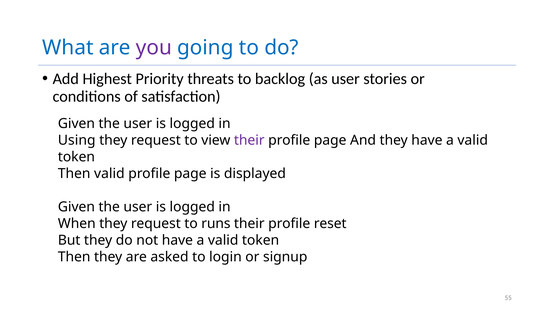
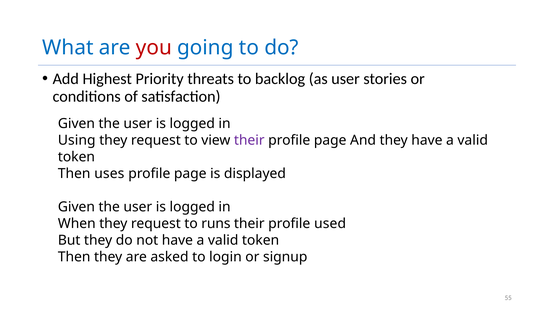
you colour: purple -> red (154, 48)
Then valid: valid -> uses (109, 173)
reset: reset -> used (330, 223)
